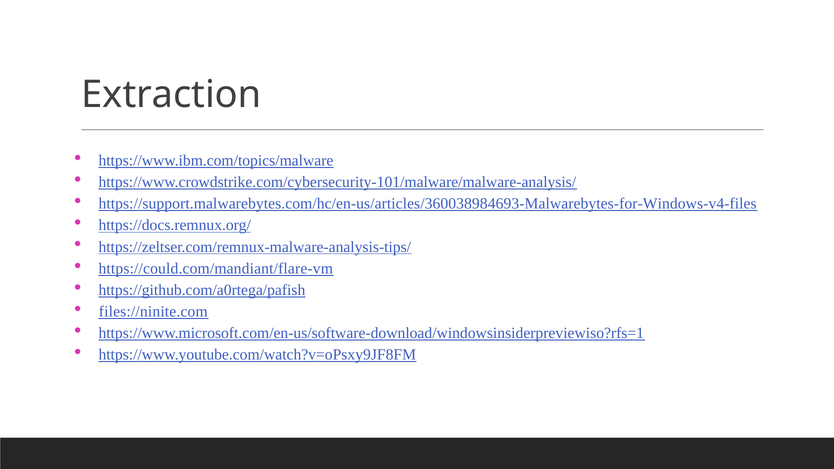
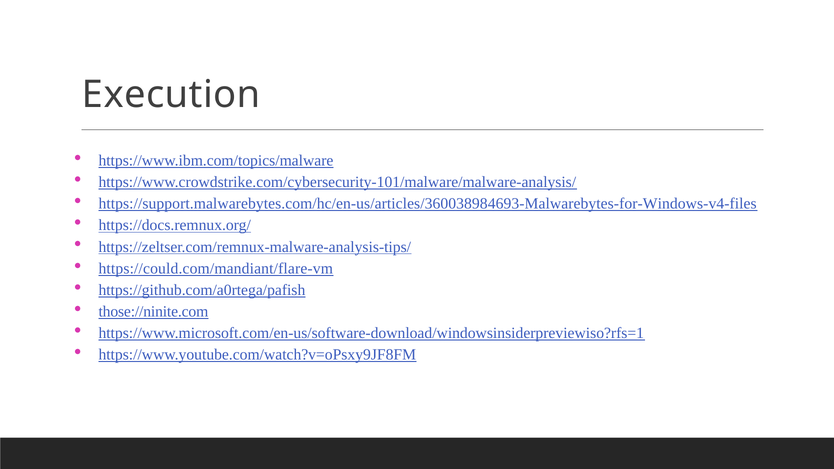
Extraction: Extraction -> Execution (171, 95)
files://ninite.com: files://ninite.com -> those://ninite.com (153, 312)
